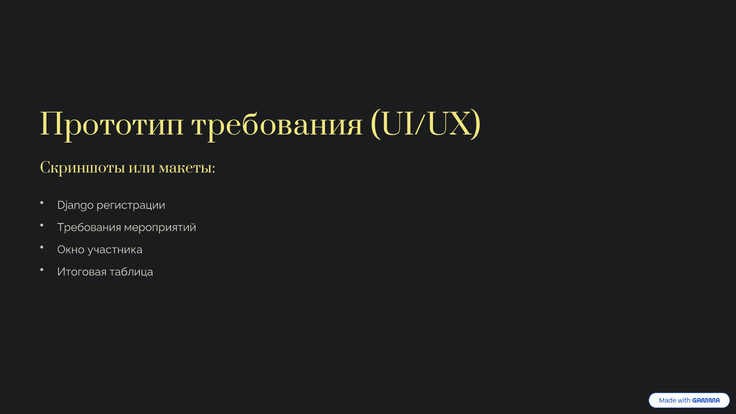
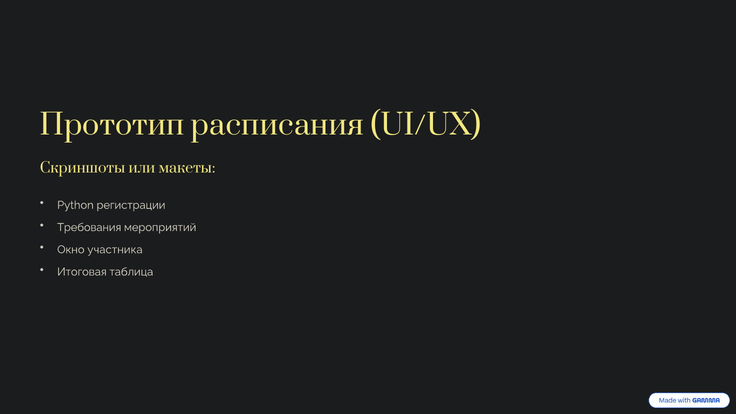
Прототип требования: требования -> расписания (277, 126)
Django: Django -> Python (75, 205)
